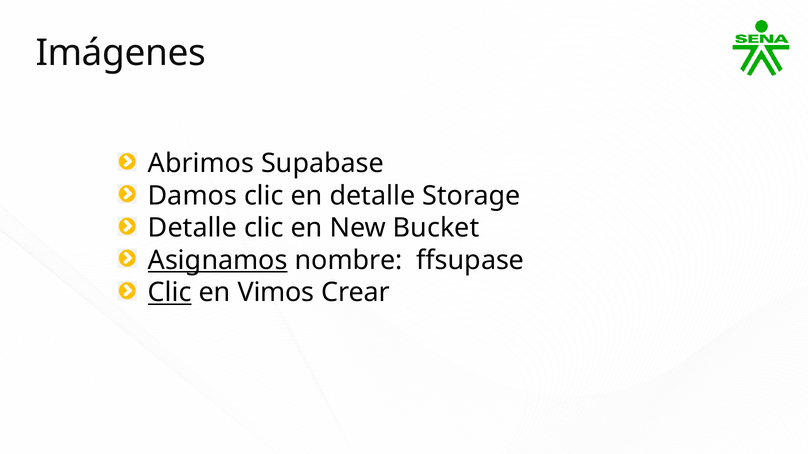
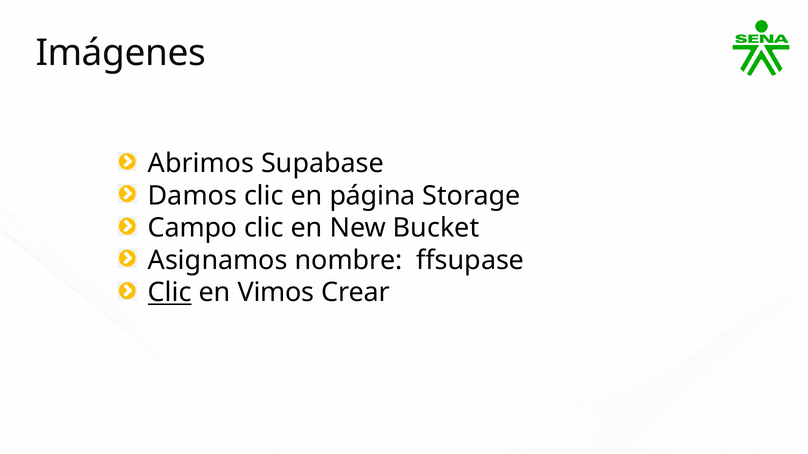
en detalle: detalle -> página (373, 196)
Detalle: Detalle -> Campo (193, 228)
Asignamos underline: present -> none (218, 261)
